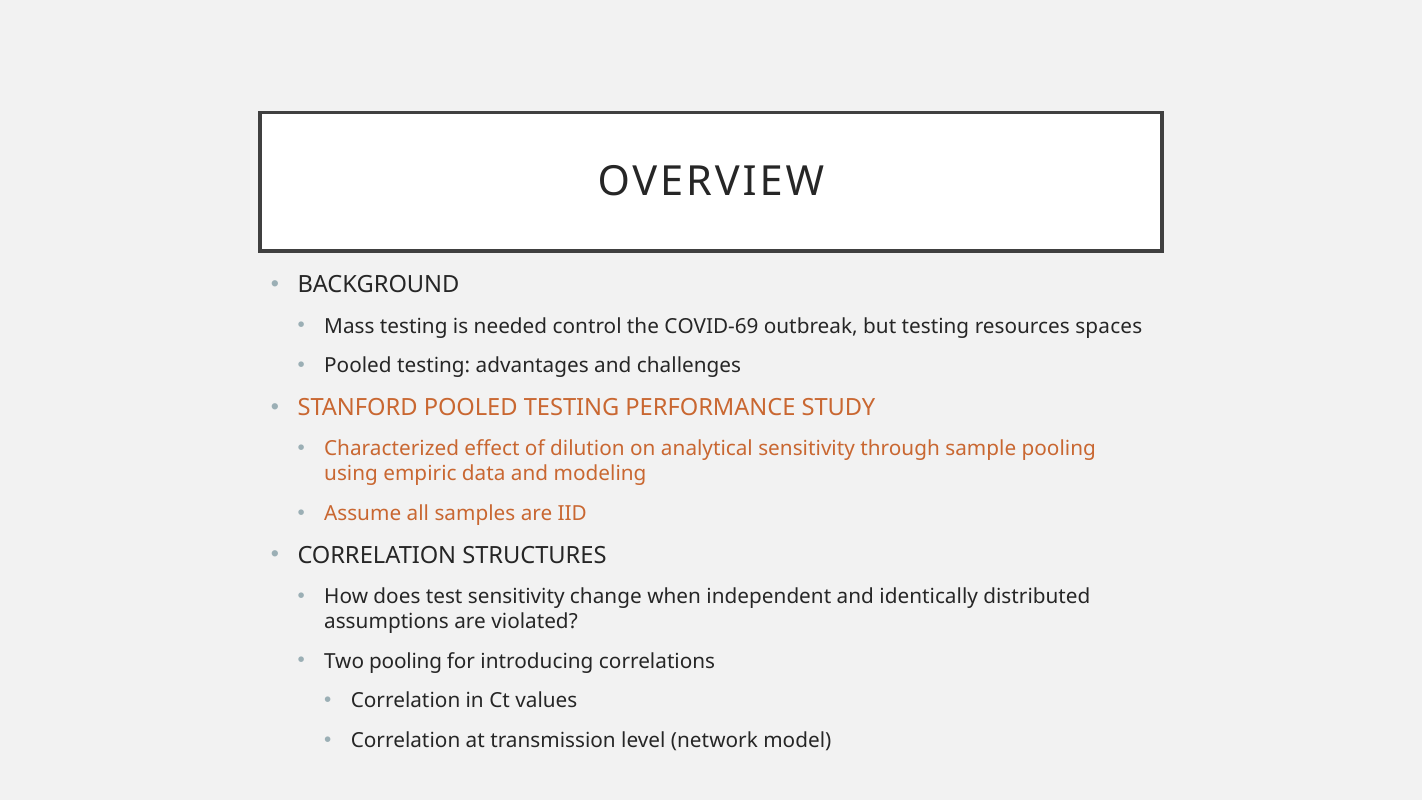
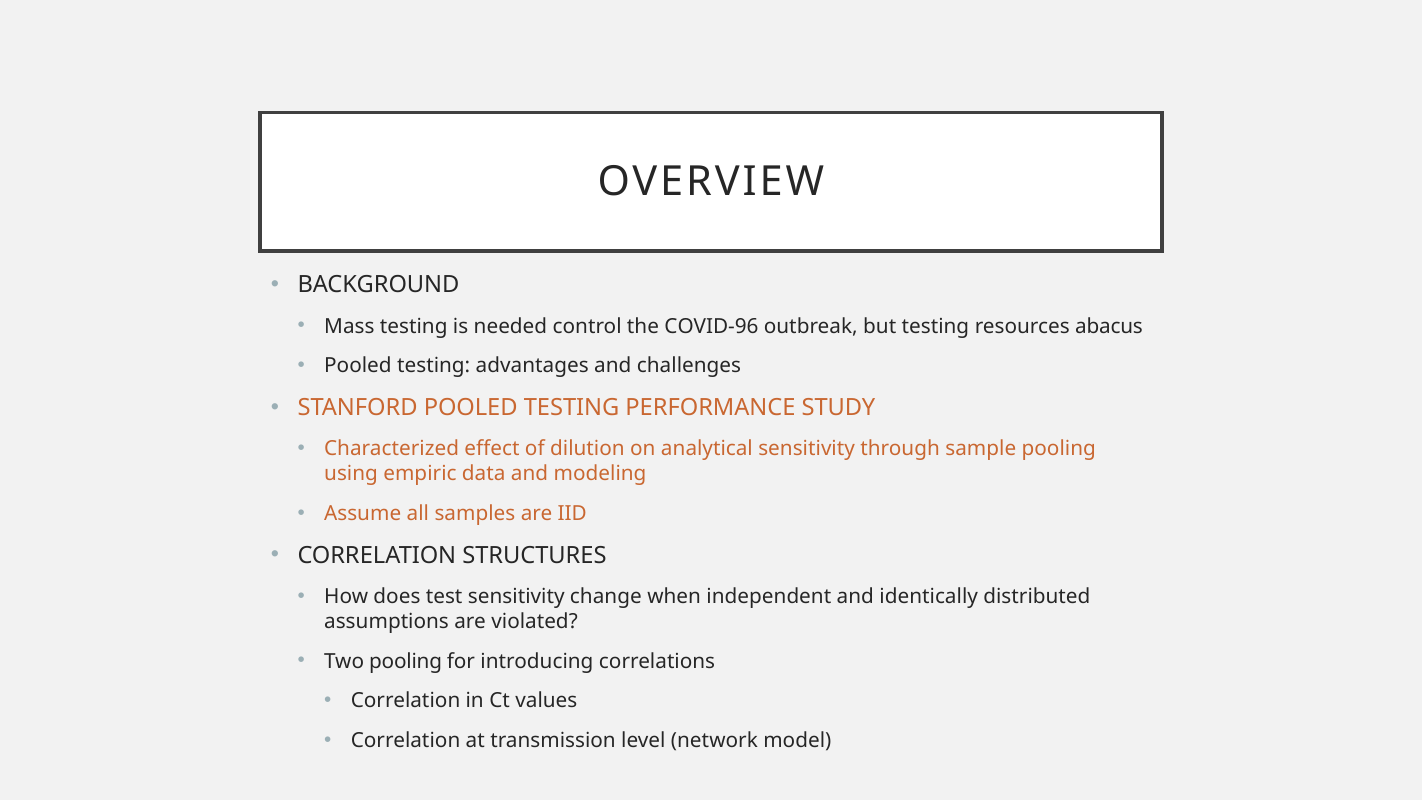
COVID-69: COVID-69 -> COVID-96 (711, 326)
spaces: spaces -> abacus (1109, 326)
